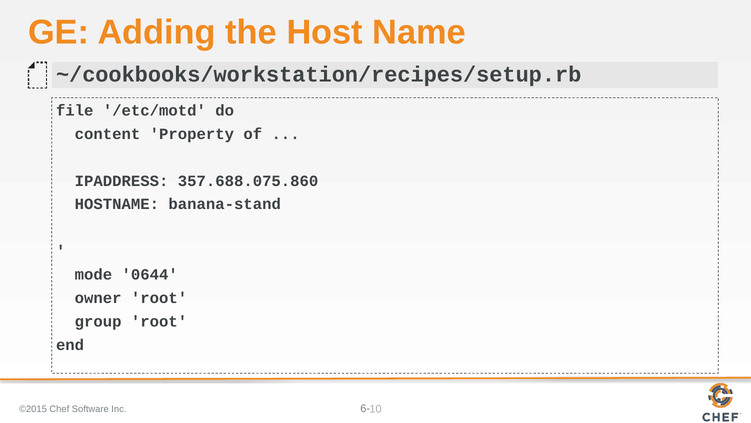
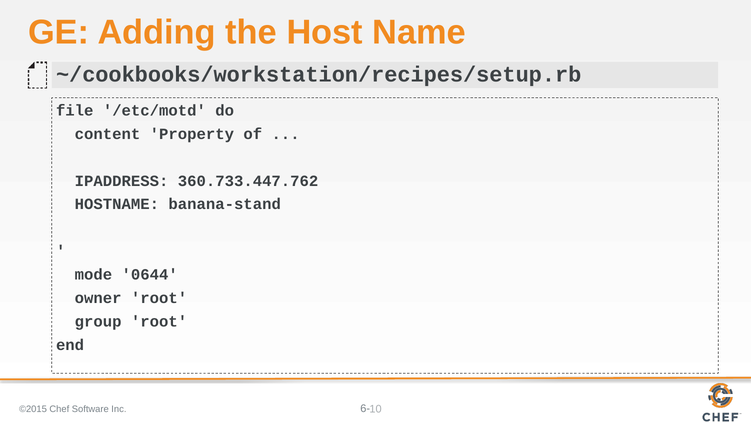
357.688.075.860: 357.688.075.860 -> 360.733.447.762 (248, 181)
